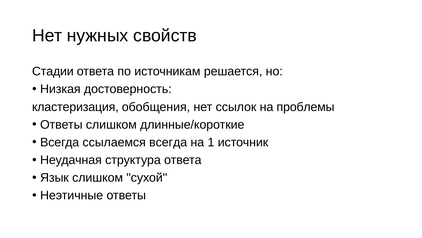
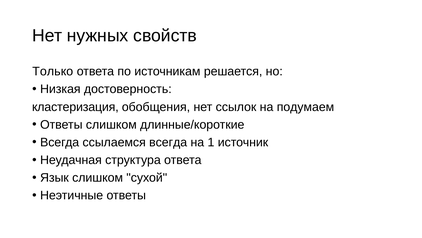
Стадии: Стадии -> Только (53, 71)
проблемы: проблемы -> подумаем (305, 107)
